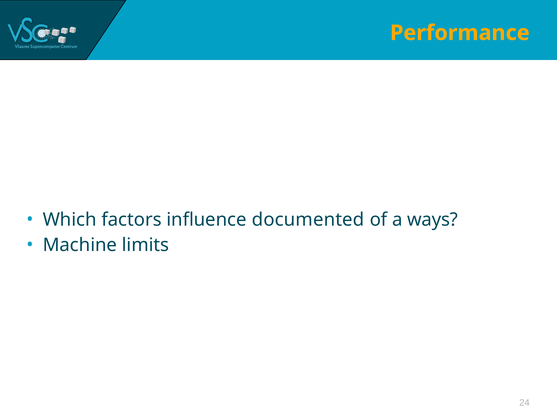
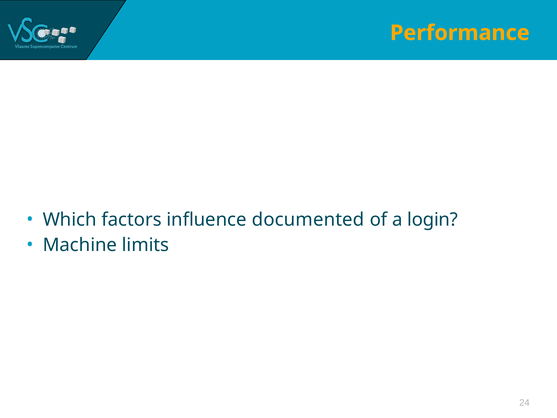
ways: ways -> login (433, 219)
